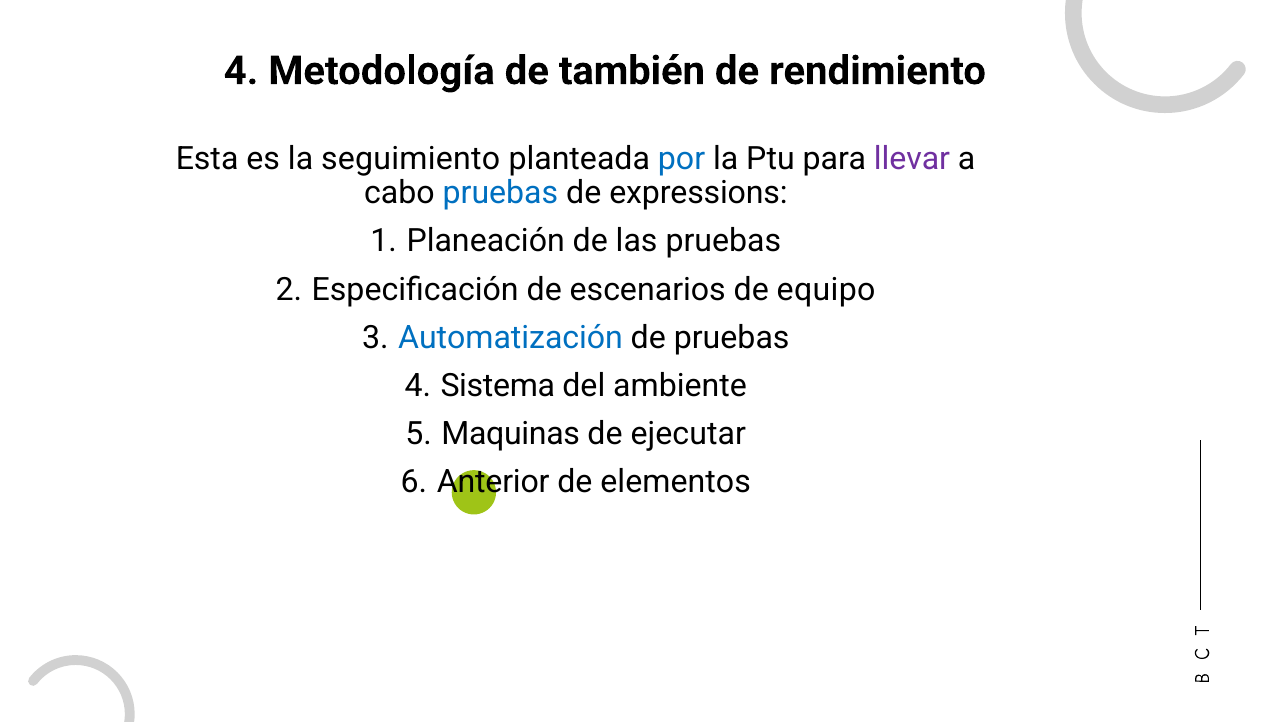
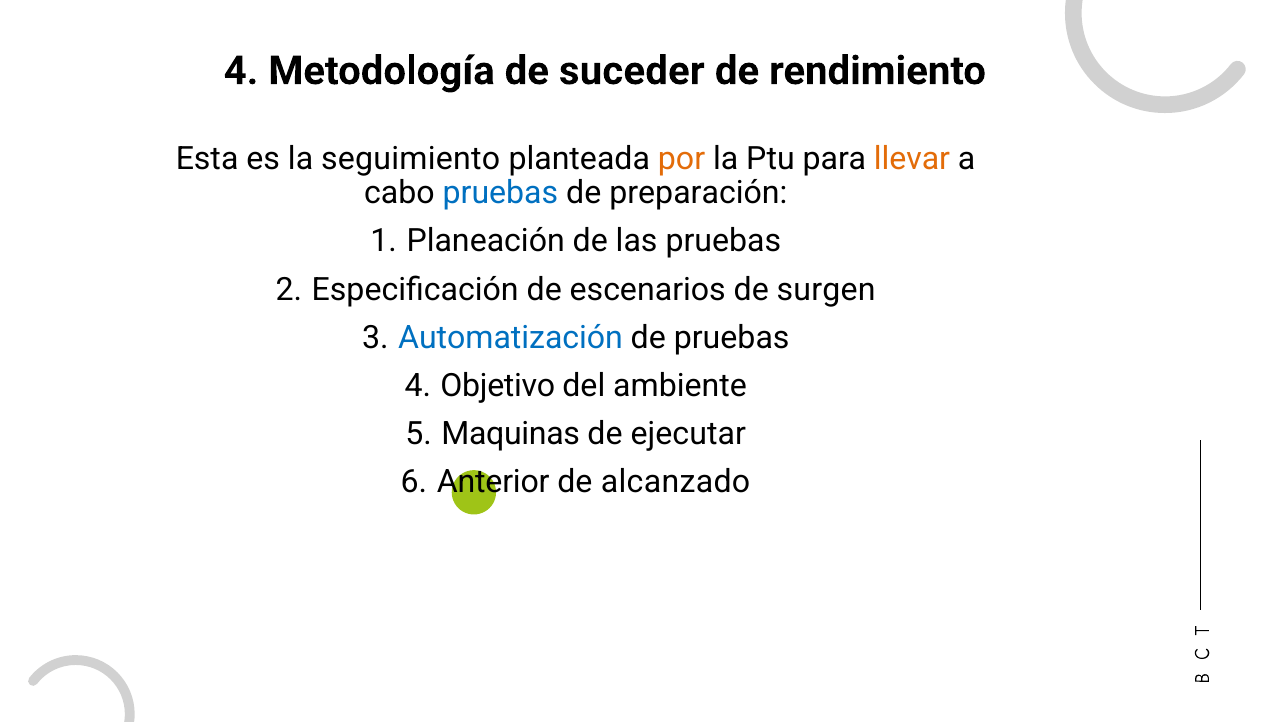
también: también -> suceder (632, 71)
por colour: blue -> orange (682, 159)
llevar colour: purple -> orange (912, 159)
expressions: expressions -> preparación (698, 193)
equipo: equipo -> surgen (826, 290)
Sistema: Sistema -> Objetivo (498, 386)
elementos: elementos -> alcanzado (676, 482)
